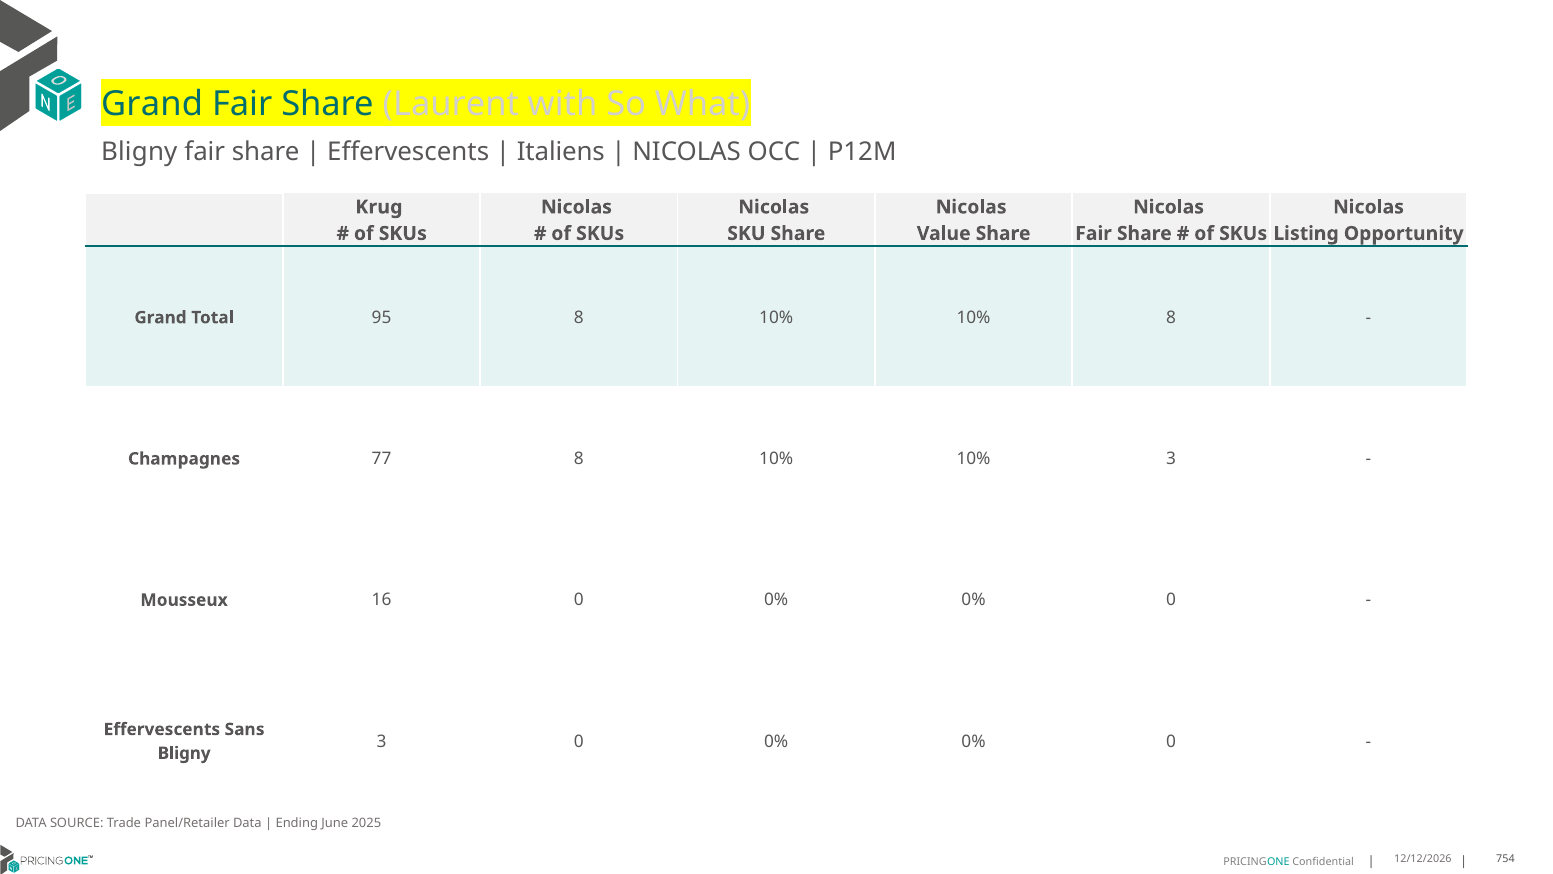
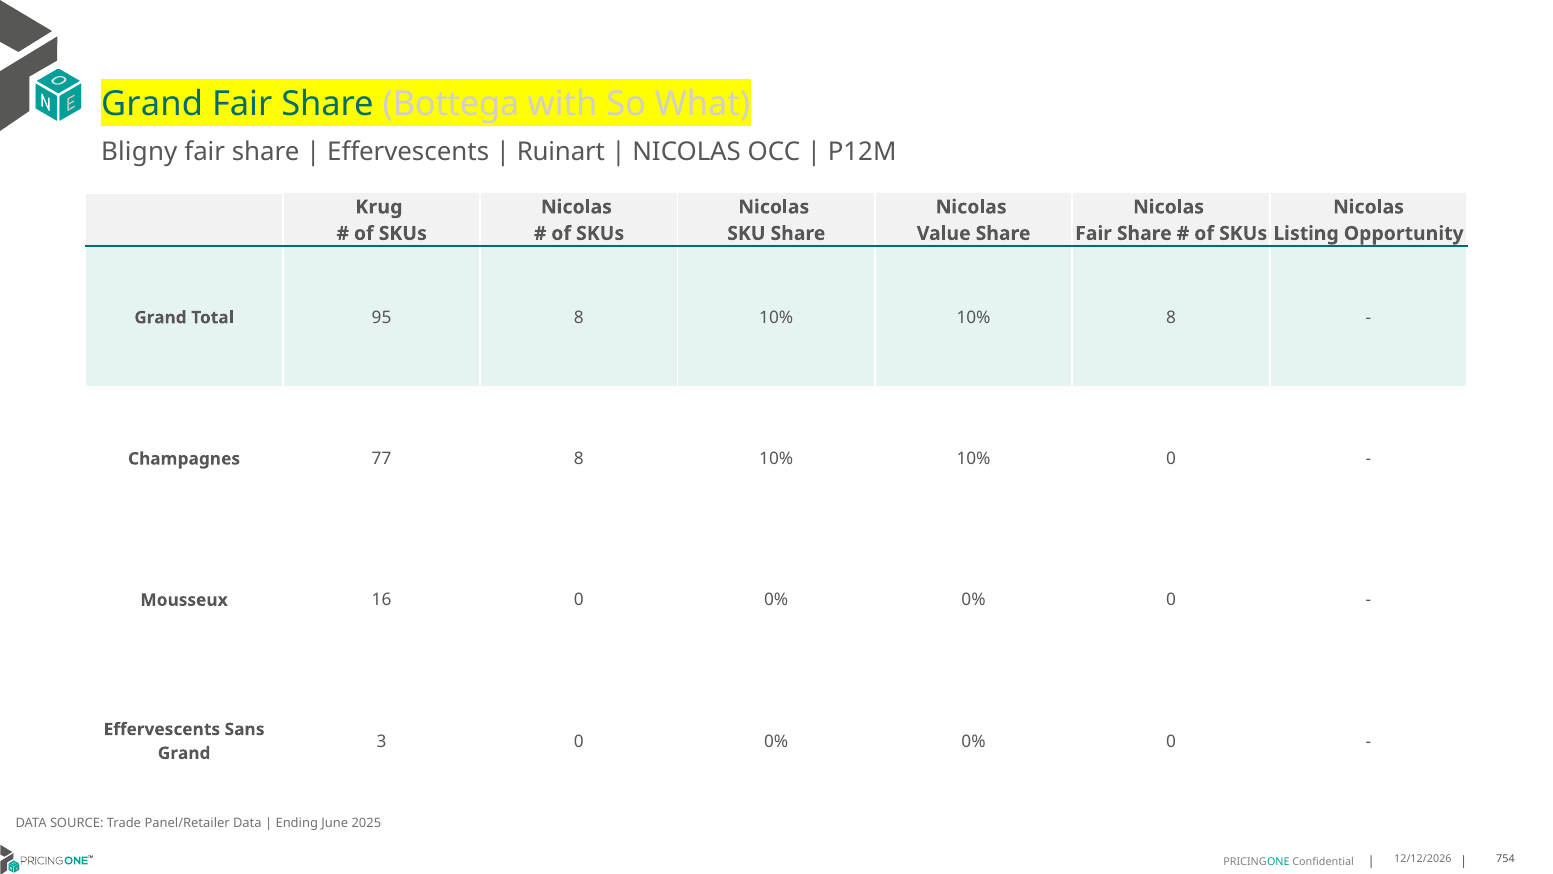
Laurent: Laurent -> Bottega (451, 104)
Italiens: Italiens -> Ruinart (561, 151)
10% 3: 3 -> 0 (1171, 459)
Bligny: Bligny -> Grand (184, 753)
